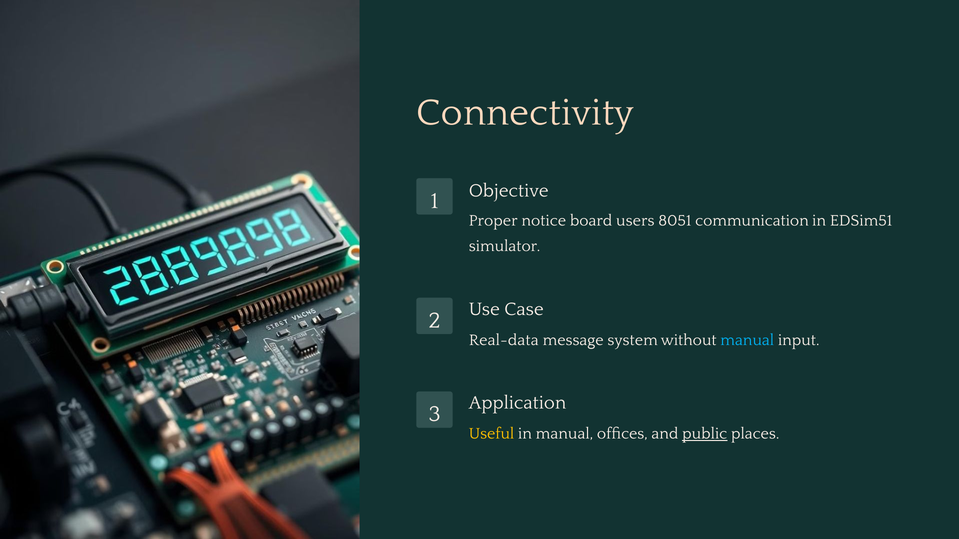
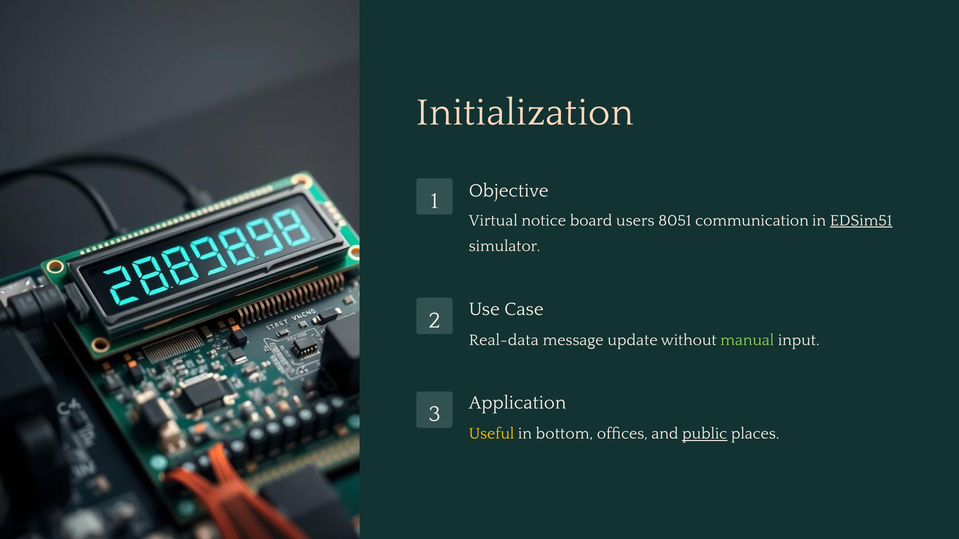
Connectivity: Connectivity -> Initialization (525, 112)
Proper: Proper -> Virtual (493, 220)
EDSim51 underline: none -> present (861, 220)
system: system -> update (633, 340)
manual colour: light blue -> light green (747, 340)
in manual: manual -> bottom (564, 434)
